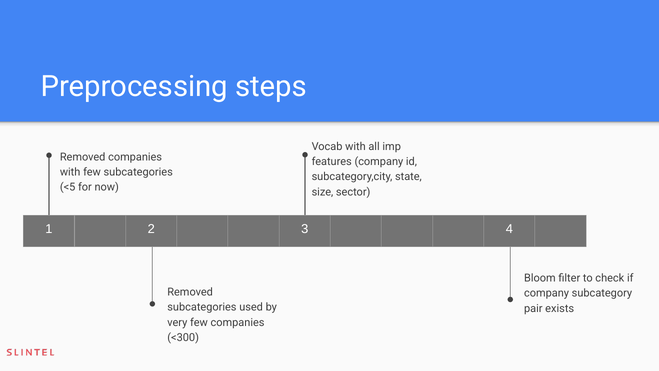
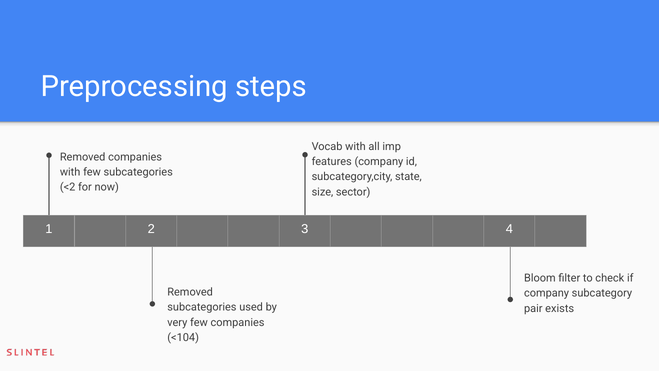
<5: <5 -> <2 (68, 187)
<300: <300 -> <104 (183, 337)
